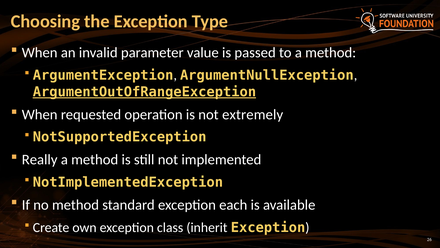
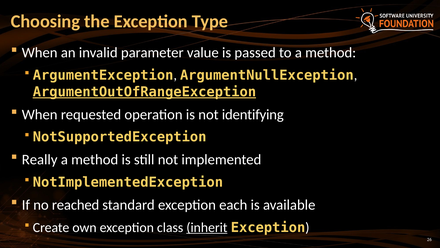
extremely: extremely -> identifying (253, 114)
no method: method -> reached (76, 205)
inherit underline: none -> present (207, 227)
